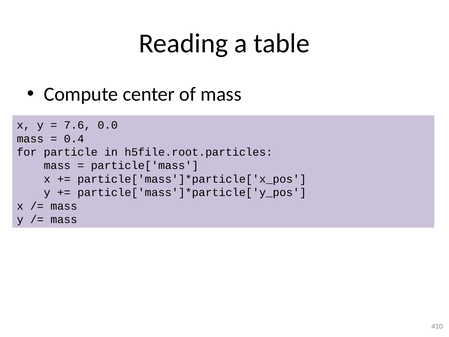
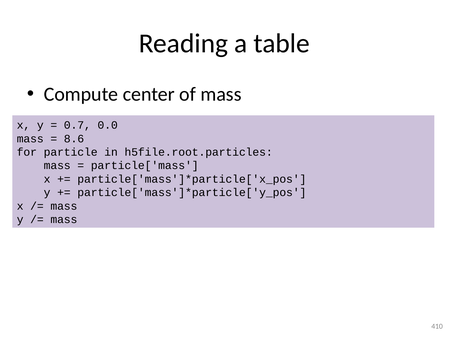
7.6: 7.6 -> 0.7 (77, 125)
0.4: 0.4 -> 8.6 (74, 139)
